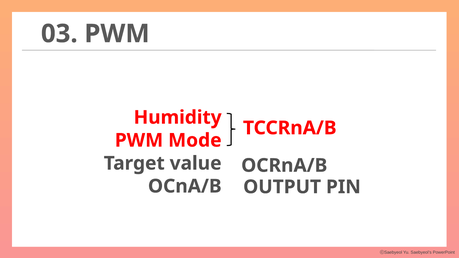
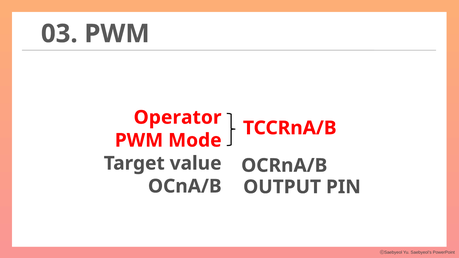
Humidity: Humidity -> Operator (178, 118)
